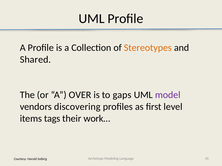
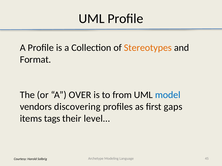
Shared: Shared -> Format (35, 60)
gaps: gaps -> from (122, 95)
model colour: purple -> blue (168, 95)
level: level -> gaps (173, 107)
work…: work… -> level… (97, 119)
